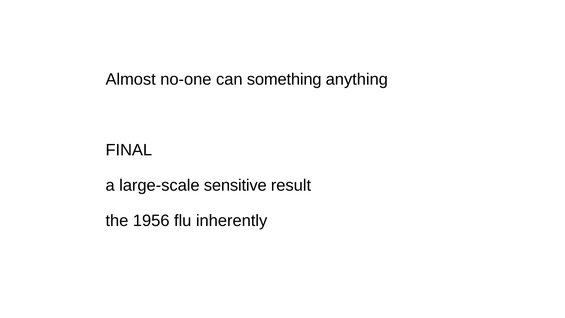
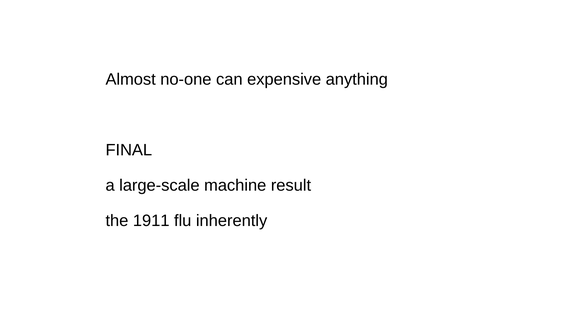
something: something -> expensive (284, 79)
sensitive: sensitive -> machine (235, 185)
1956: 1956 -> 1911 (151, 221)
